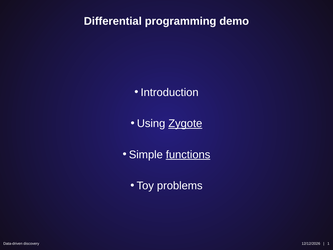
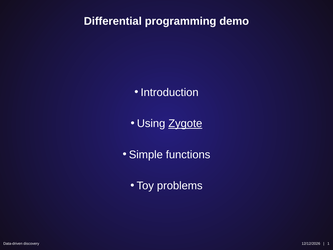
functions underline: present -> none (188, 154)
